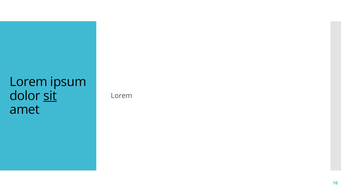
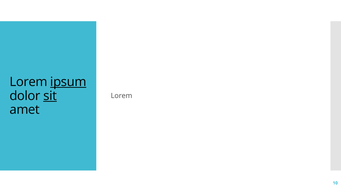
ipsum underline: none -> present (68, 82)
